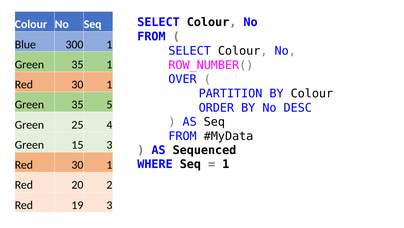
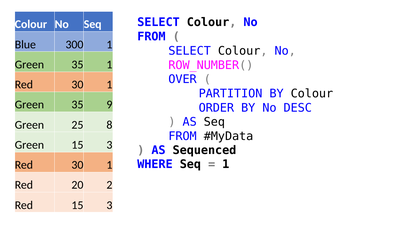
5: 5 -> 9 (109, 104)
4: 4 -> 8 (109, 124)
Red 19: 19 -> 15 (77, 204)
